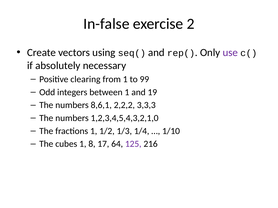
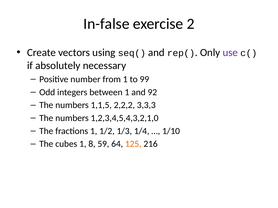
clearing: clearing -> number (85, 79)
19: 19 -> 92 (152, 92)
8,6,1: 8,6,1 -> 1,1,5 (101, 105)
17: 17 -> 59 (103, 144)
125 colour: purple -> orange (133, 144)
